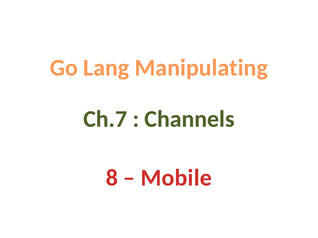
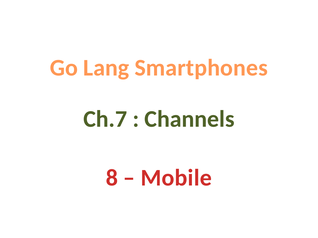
Manipulating: Manipulating -> Smartphones (201, 68)
